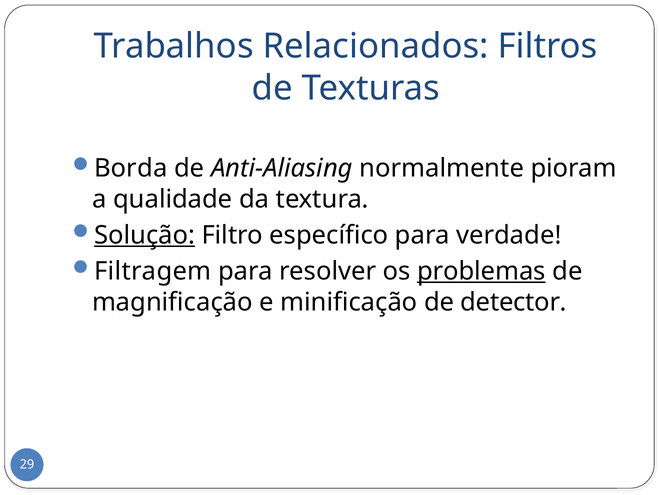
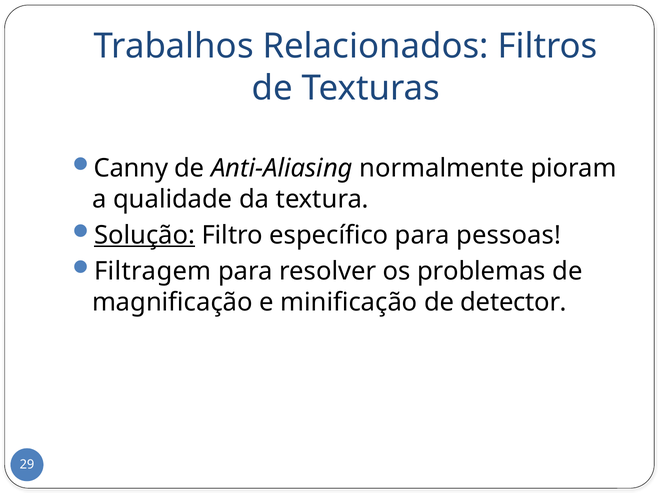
Borda: Borda -> Canny (131, 168)
verdade: verdade -> pessoas (509, 235)
problemas underline: present -> none (481, 271)
